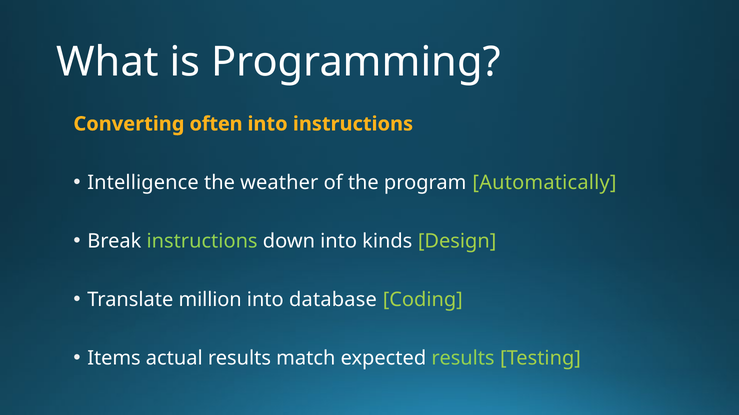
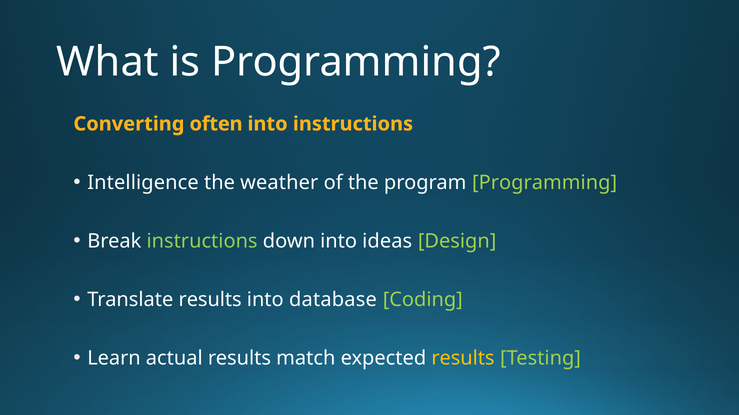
program Automatically: Automatically -> Programming (545, 183)
kinds: kinds -> ideas (387, 241)
Translate million: million -> results (210, 300)
Items: Items -> Learn (114, 359)
results colour: light green -> yellow (463, 359)
